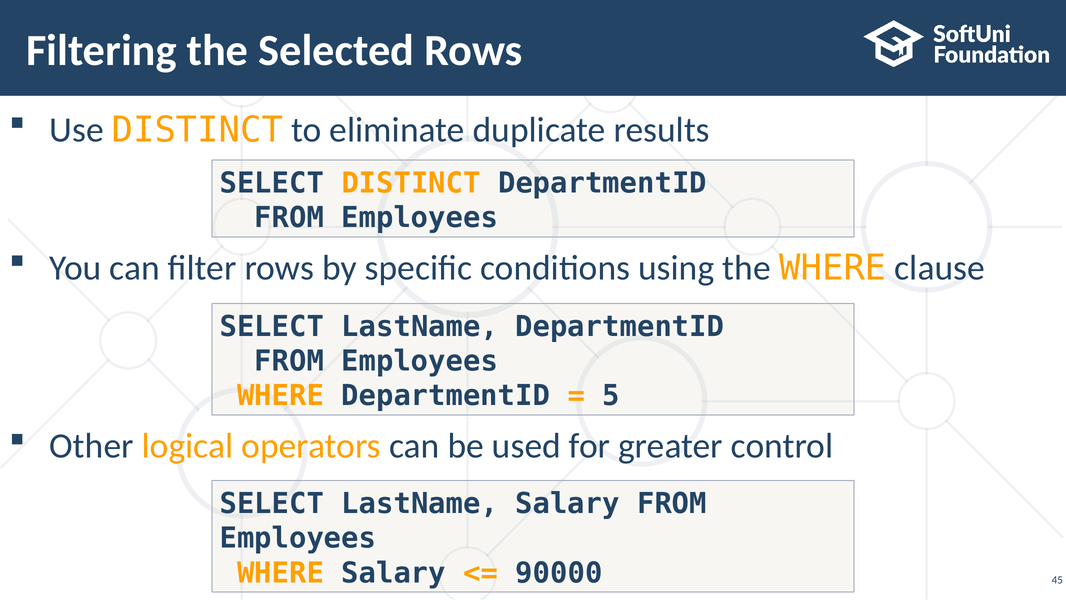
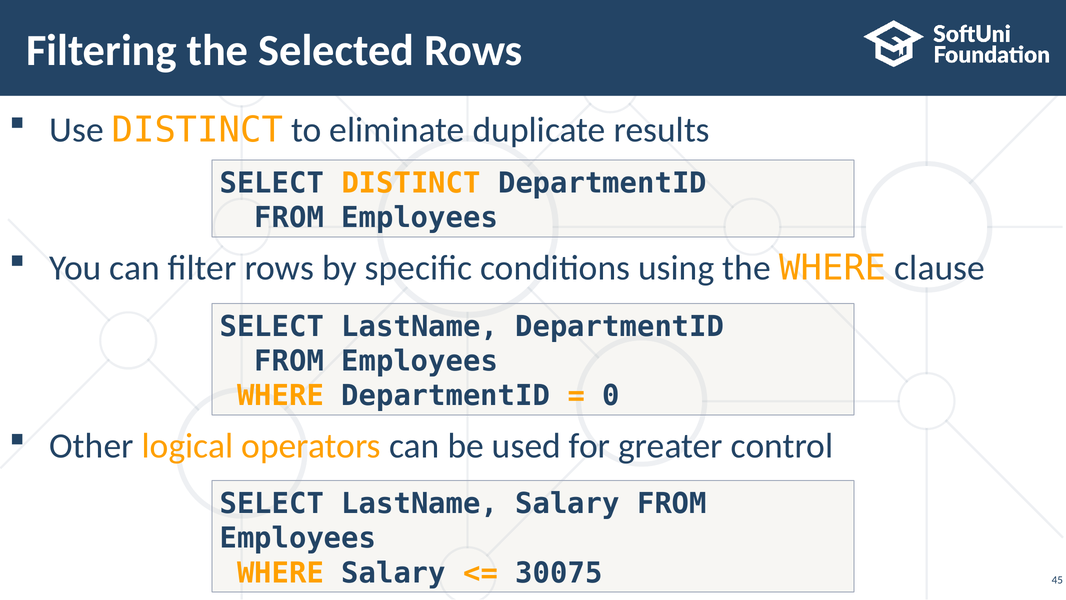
5: 5 -> 0 (611, 396)
90000: 90000 -> 30075 (559, 573)
